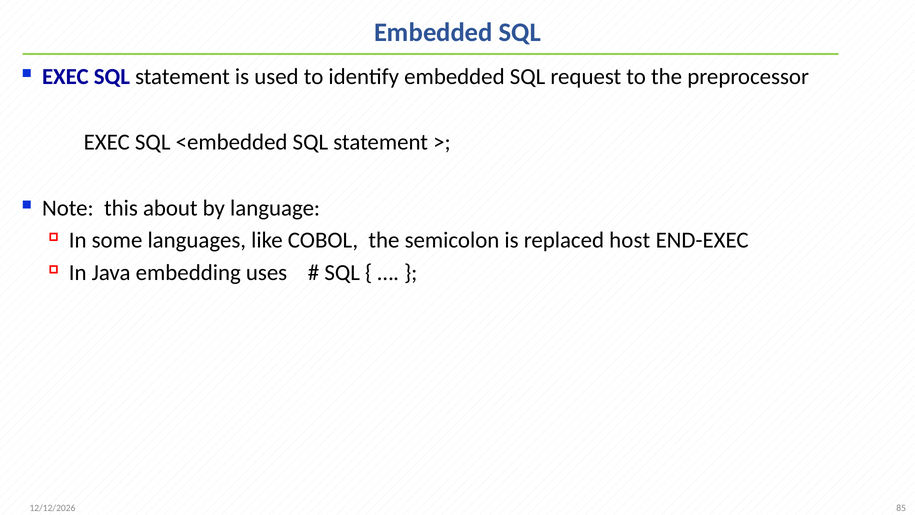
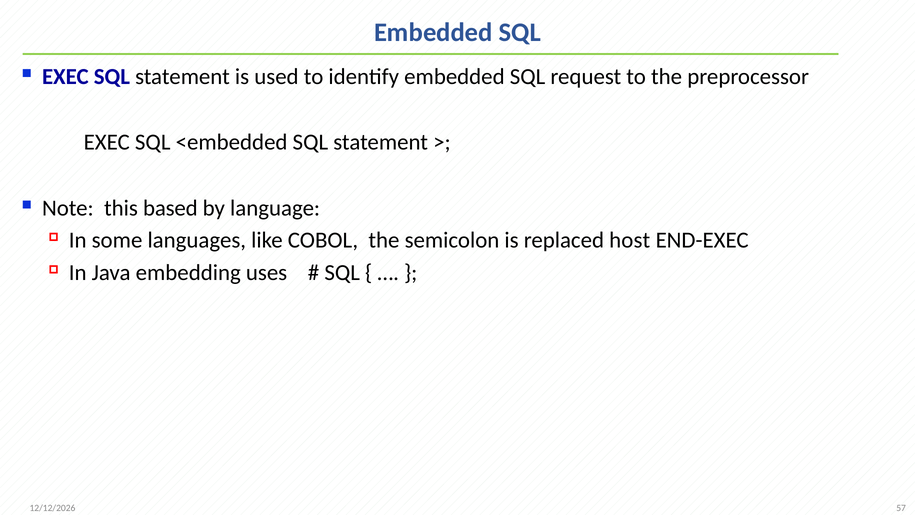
about: about -> based (170, 208)
85: 85 -> 57 (901, 508)
